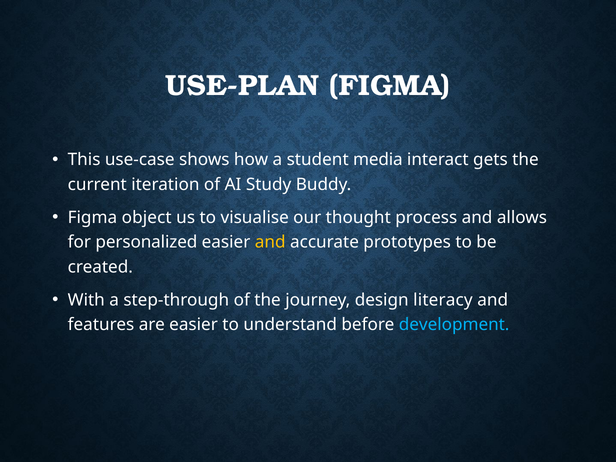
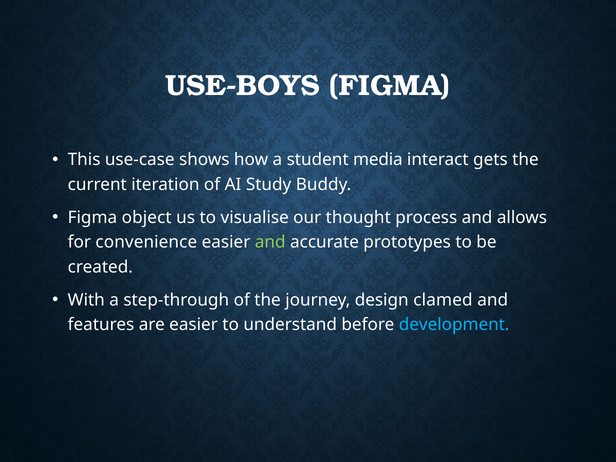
USE-PLAN: USE-PLAN -> USE-BOYS (242, 86)
personalized: personalized -> convenience (146, 242)
and colour: yellow -> light green (270, 242)
literacy: literacy -> clamed (443, 300)
